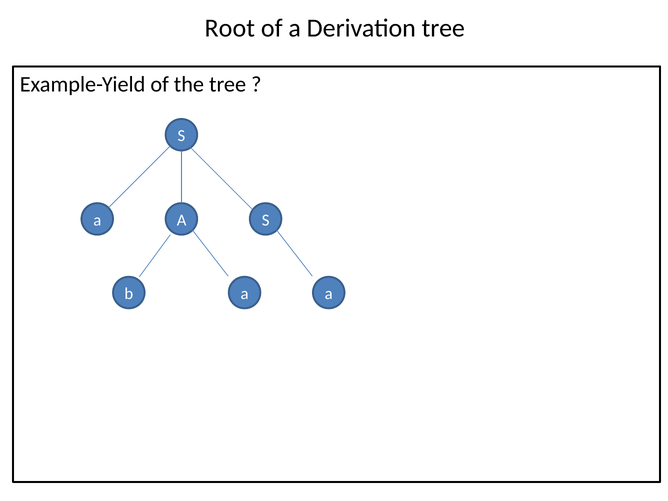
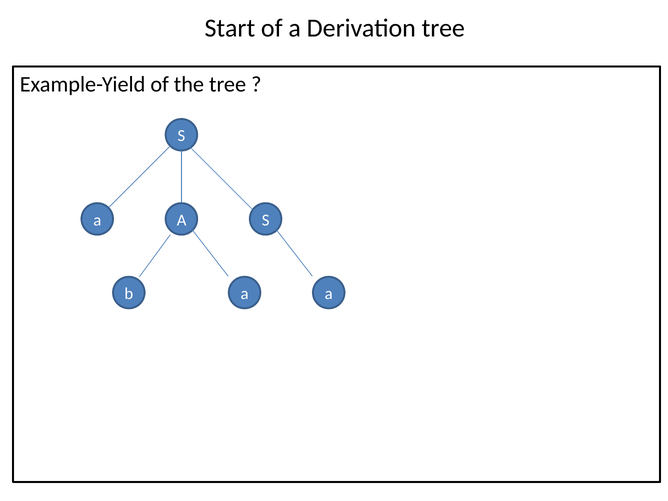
Root: Root -> Start (230, 28)
